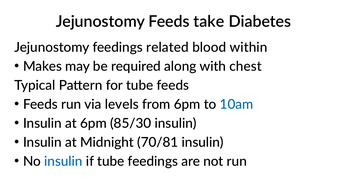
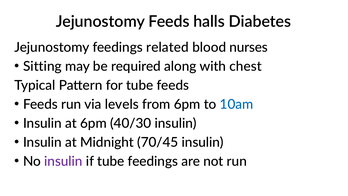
take: take -> halls (209, 22)
within: within -> nurses (249, 47)
Makes: Makes -> Sitting (42, 66)
85/30: 85/30 -> 40/30 (131, 123)
70/81: 70/81 -> 70/45 (158, 142)
insulin colour: blue -> purple (63, 161)
